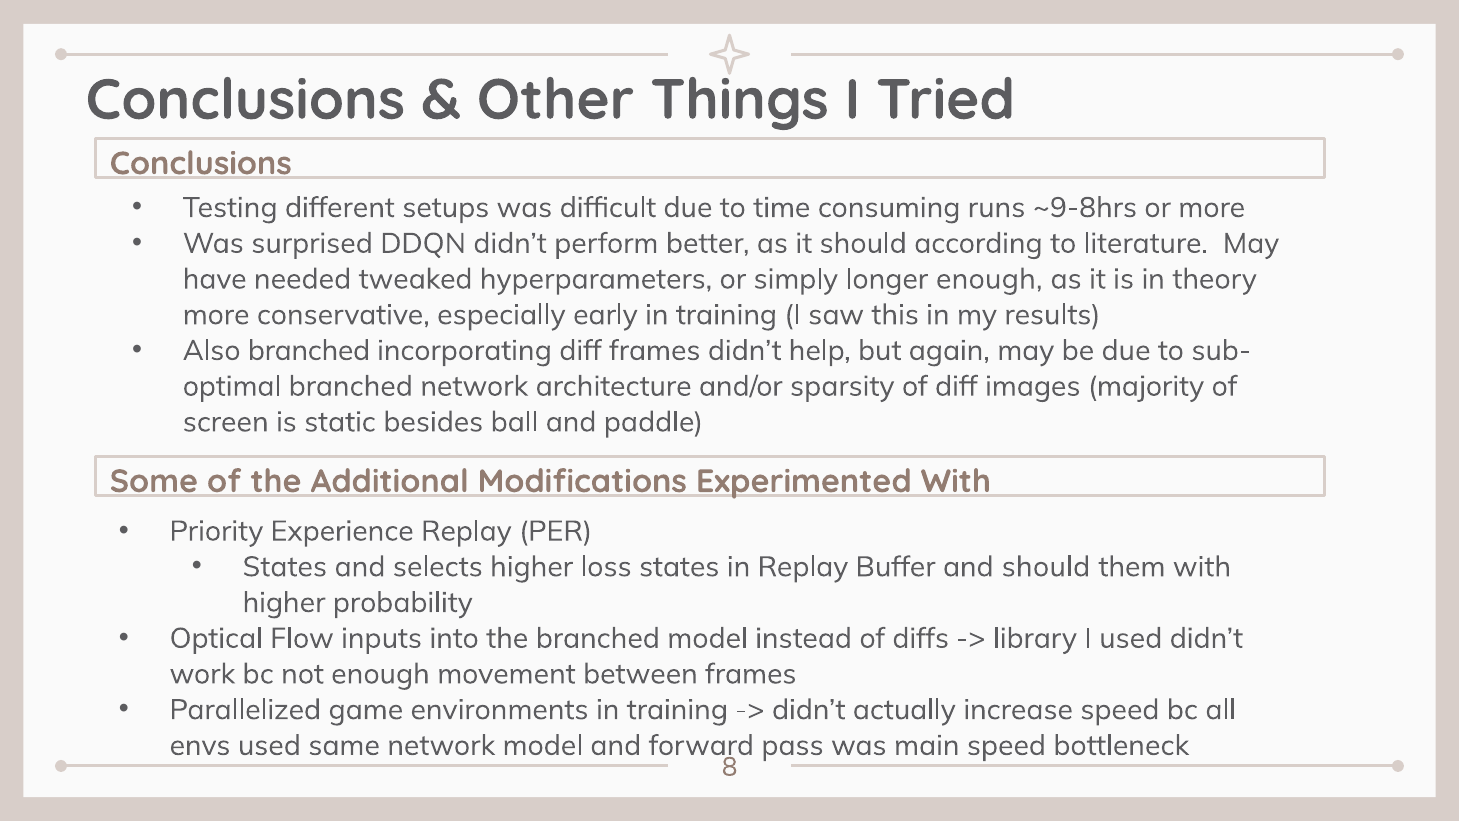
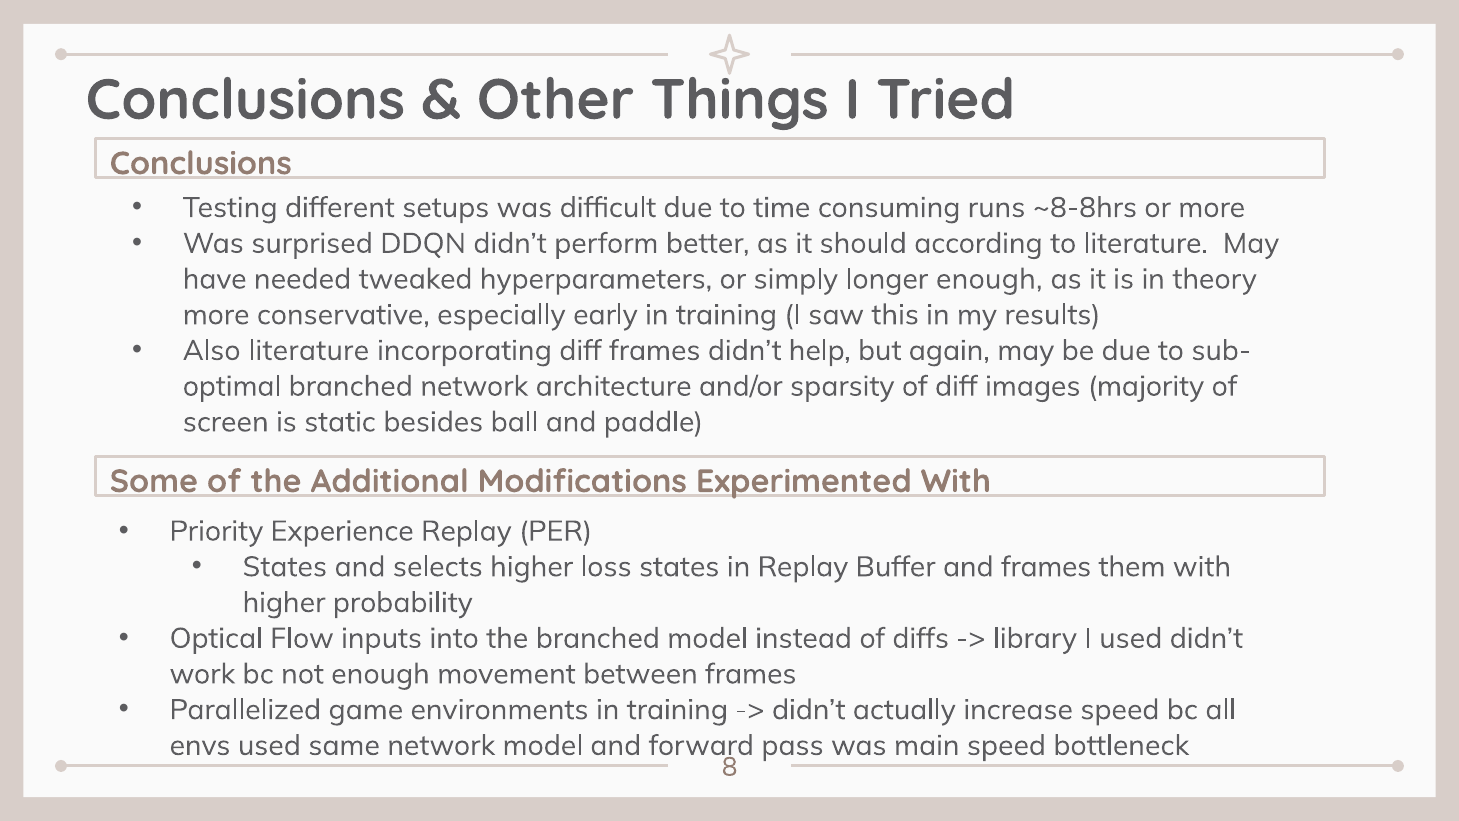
~9-8hrs: ~9-8hrs -> ~8-8hrs (1085, 208)
Also branched: branched -> literature (309, 351)
and should: should -> frames (1046, 567)
